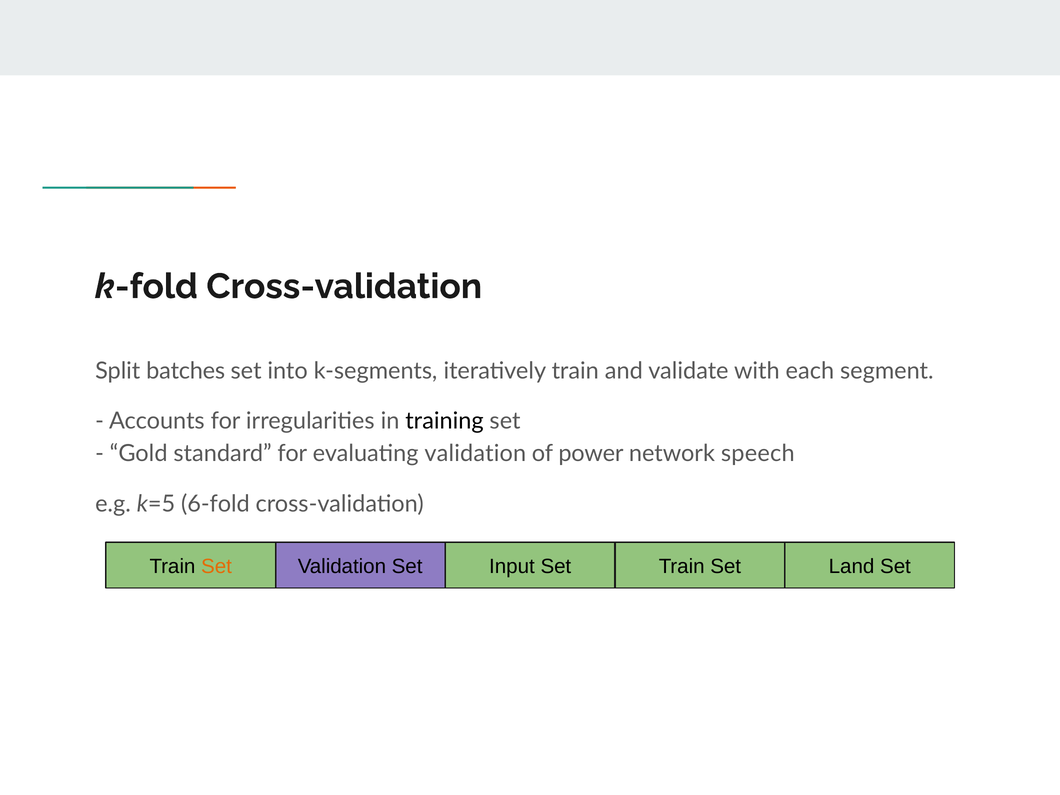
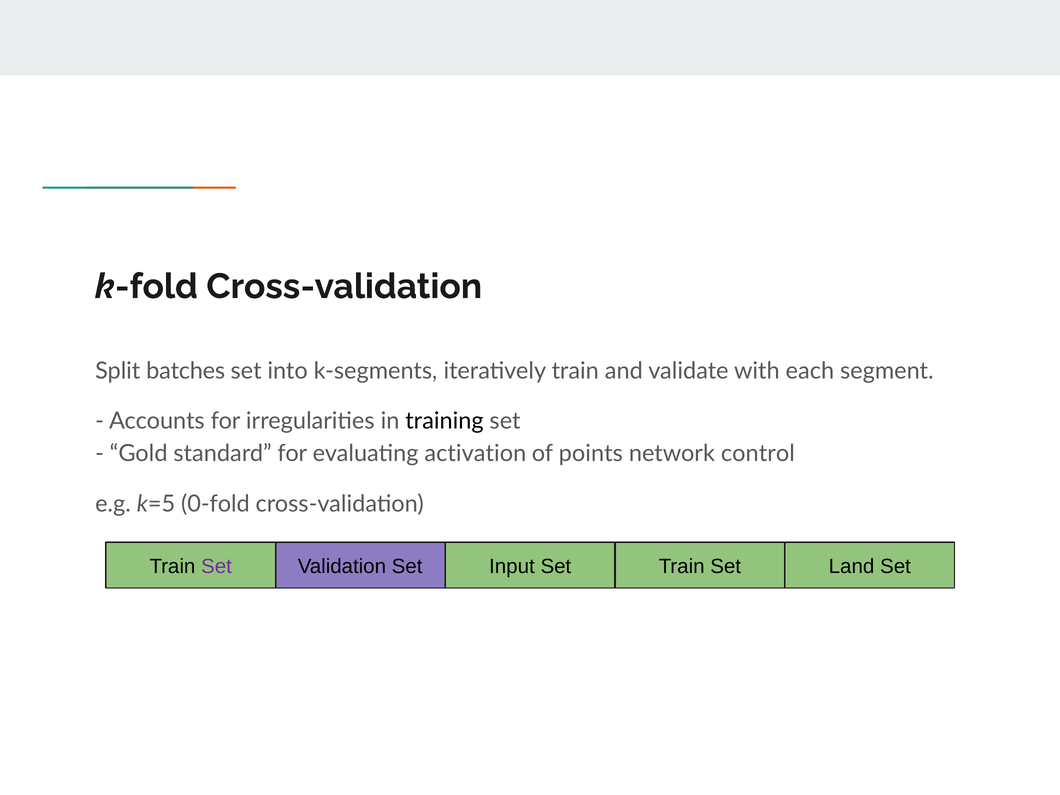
evaluating validation: validation -> activation (475, 454)
power: power -> points (591, 454)
speech: speech -> control (758, 454)
6-fold: 6-fold -> 0-fold (215, 504)
Set colour: orange -> purple (216, 566)
